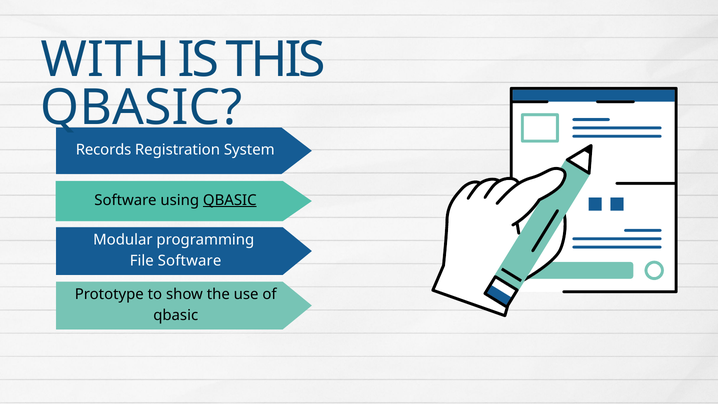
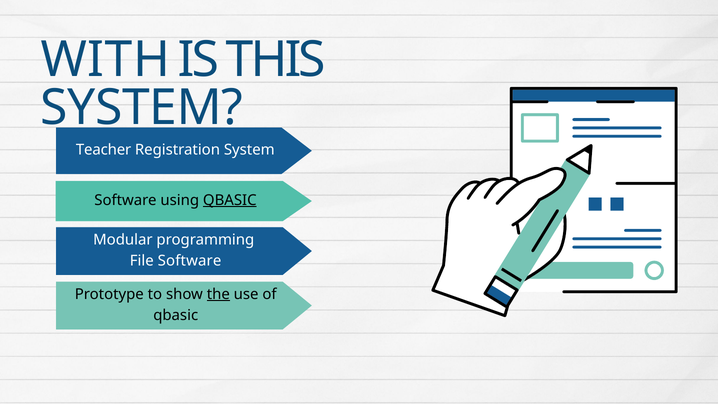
QBASIC: QBASIC -> SYSTEM (142, 108)
Records: Records -> Teacher (104, 150)
the underline: none -> present (218, 294)
